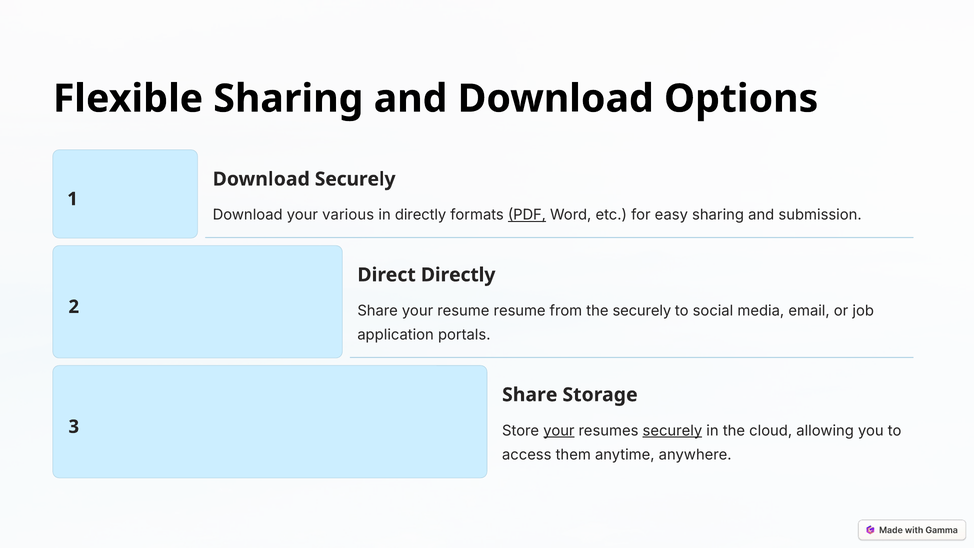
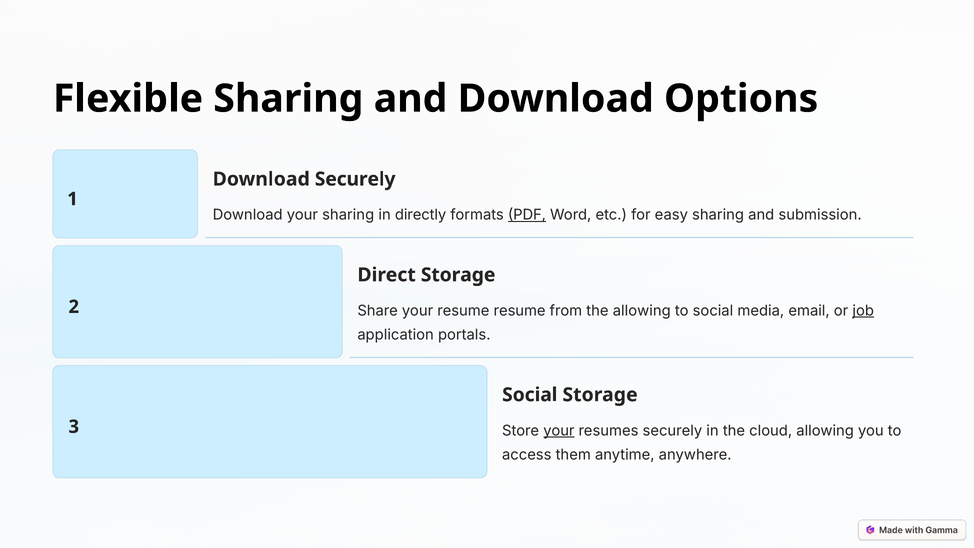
your various: various -> sharing (348, 215)
Direct Directly: Directly -> Storage (458, 275)
the securely: securely -> allowing (642, 311)
job underline: none -> present (863, 311)
Share: Share -> Social (530, 395)
securely underline: present -> none (672, 431)
